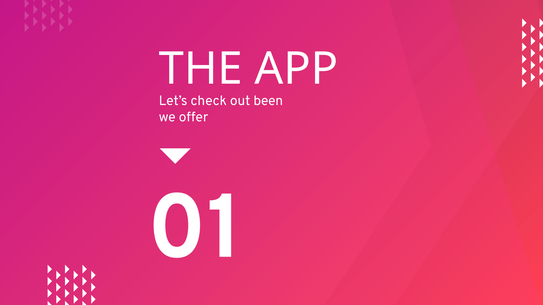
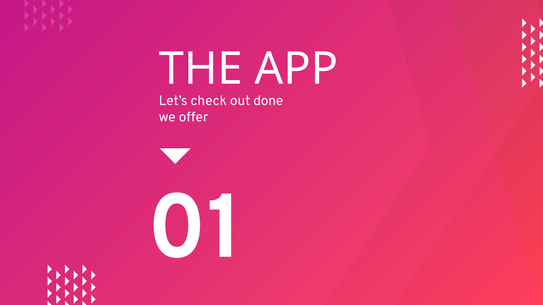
been: been -> done (268, 101)
